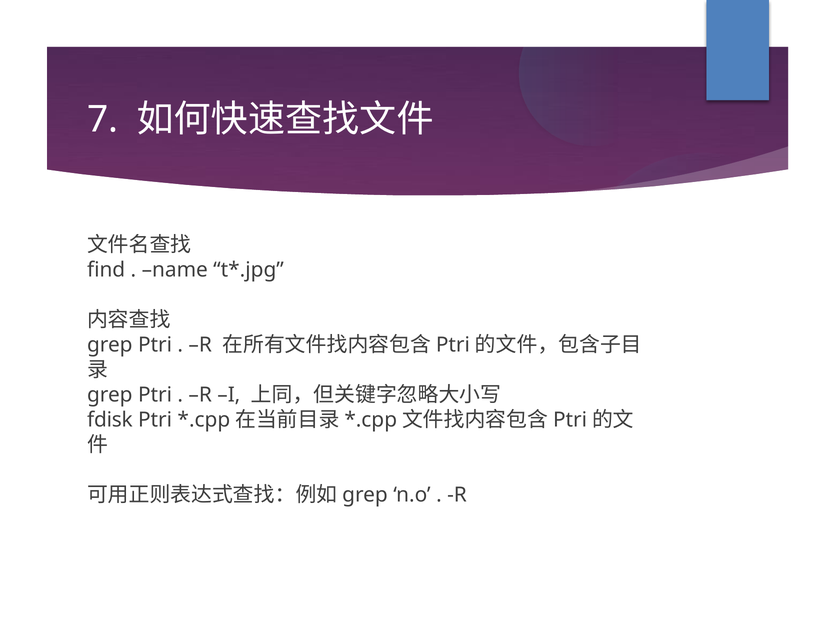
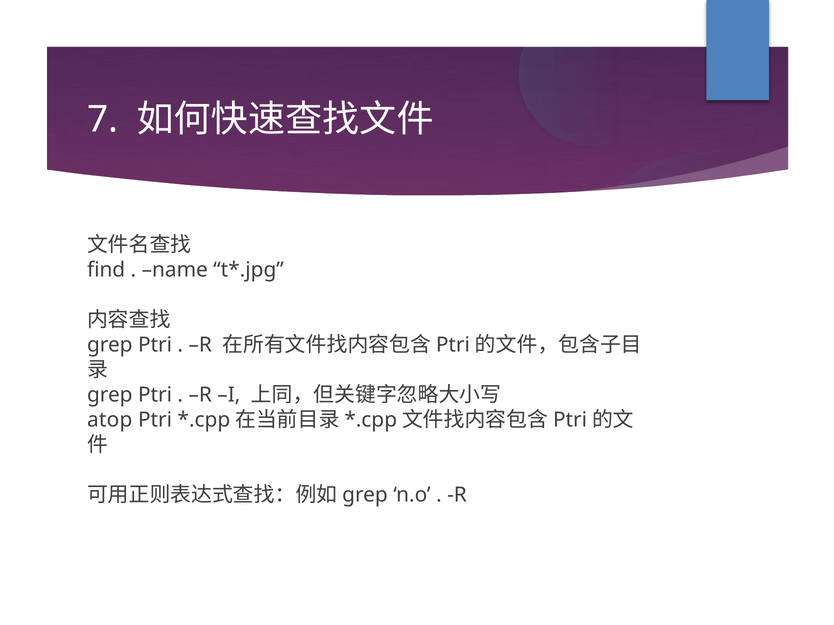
fdisk: fdisk -> atop (110, 420)
